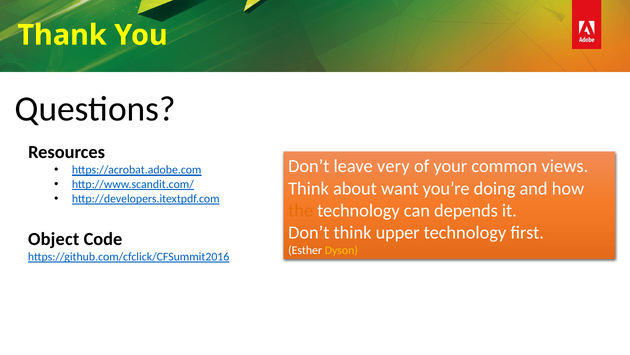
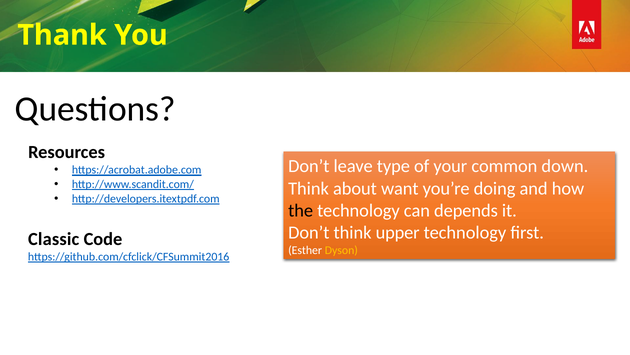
very: very -> type (393, 166)
views: views -> down (565, 166)
the colour: orange -> black (301, 210)
Object: Object -> Classic (54, 239)
